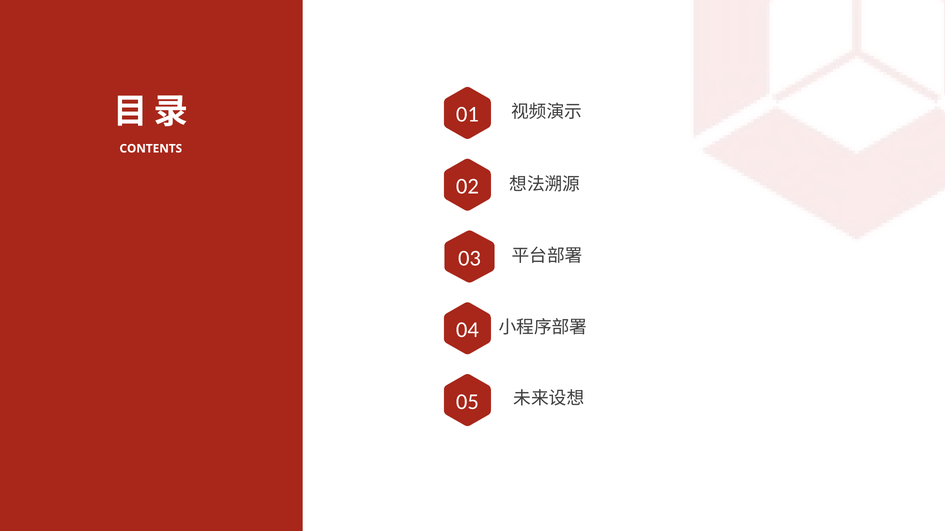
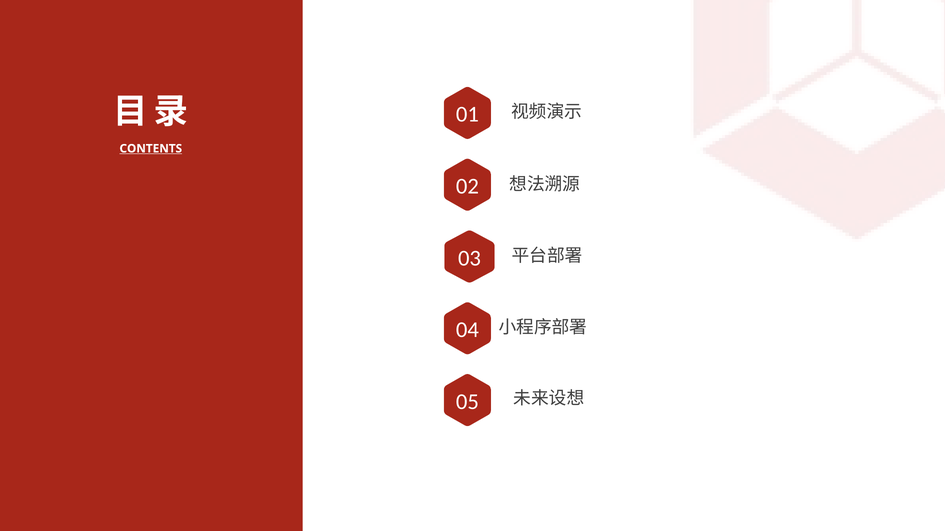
CONTENTS underline: none -> present (151, 149)
